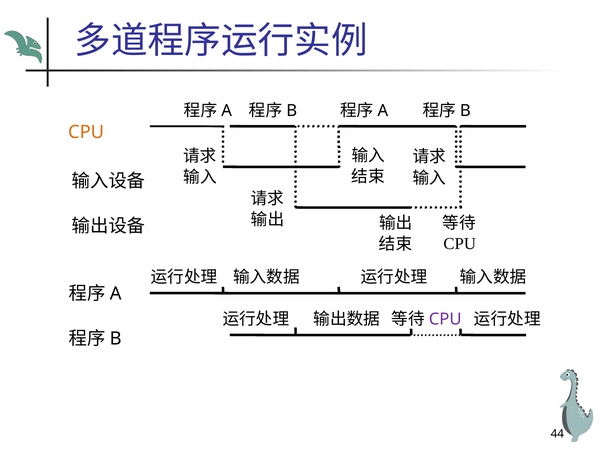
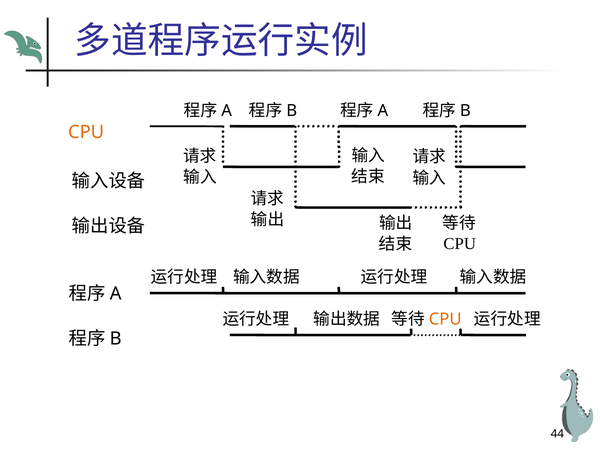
CPU colour: purple -> orange (445, 319)
